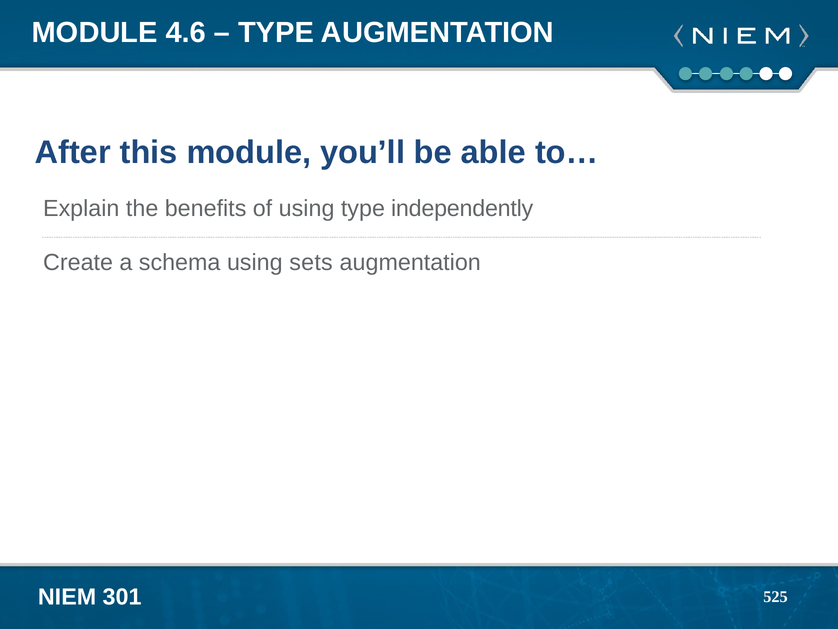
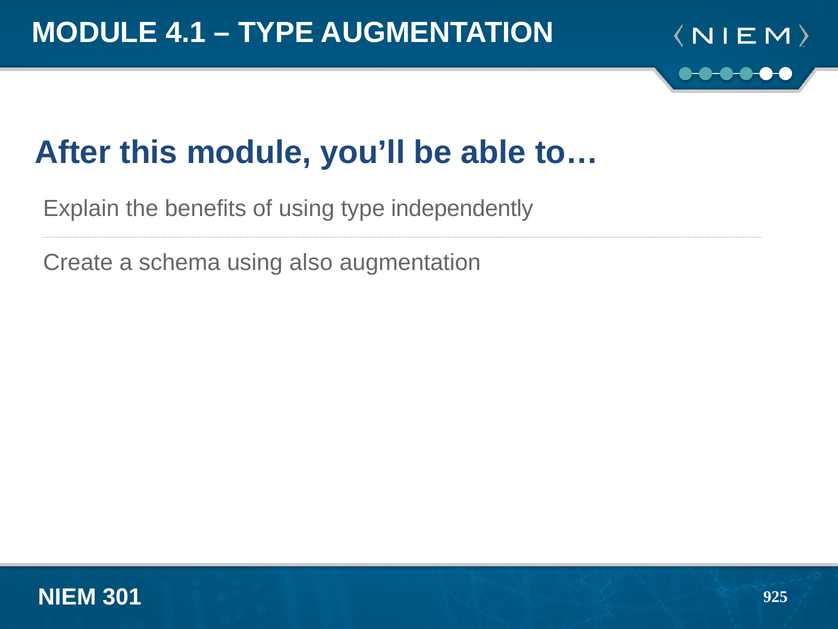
4.6: 4.6 -> 4.1 (186, 32)
sets: sets -> also (311, 262)
525: 525 -> 925 (776, 596)
